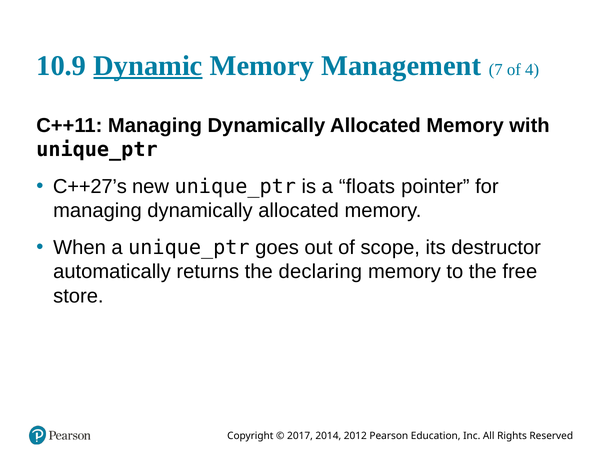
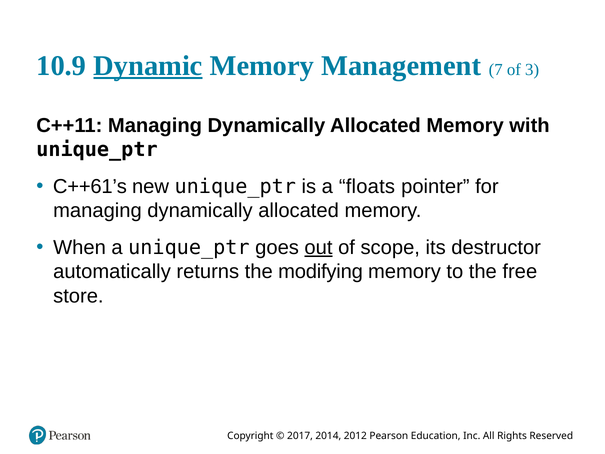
4: 4 -> 3 (532, 70)
C++27’s: C++27’s -> C++61’s (90, 186)
out underline: none -> present (319, 247)
declaring: declaring -> modifying (321, 272)
